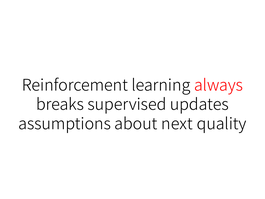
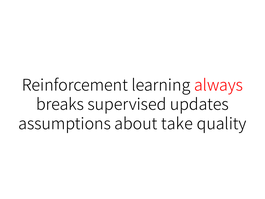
next: next -> take (177, 124)
